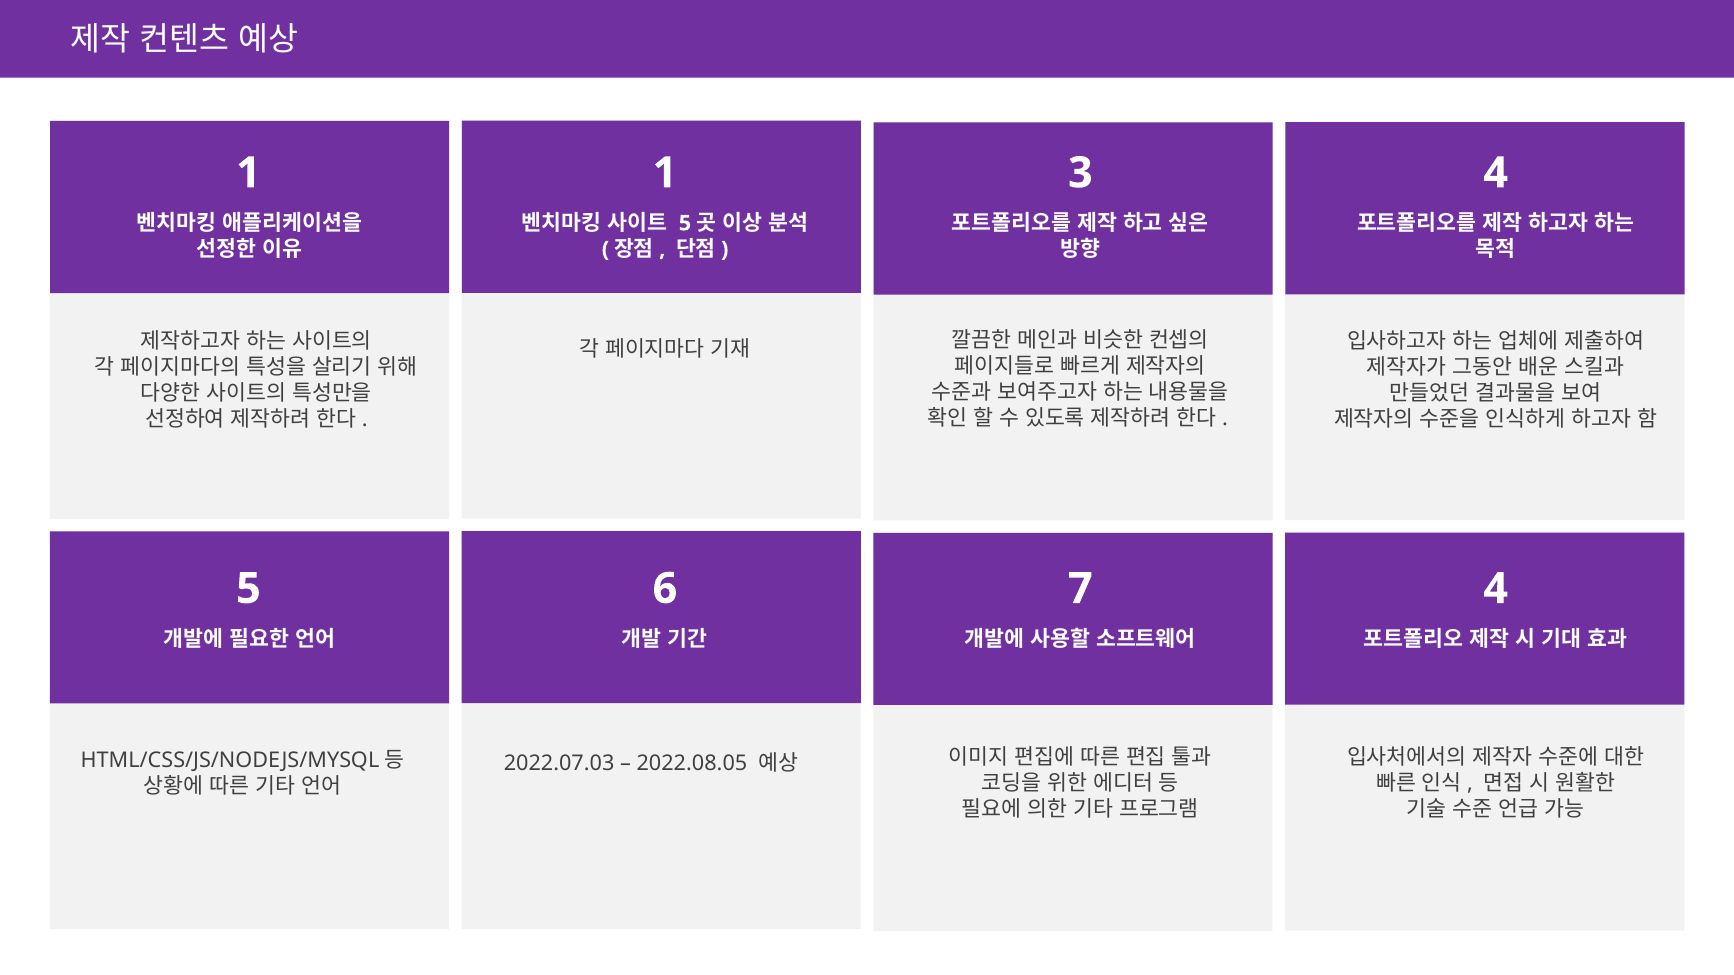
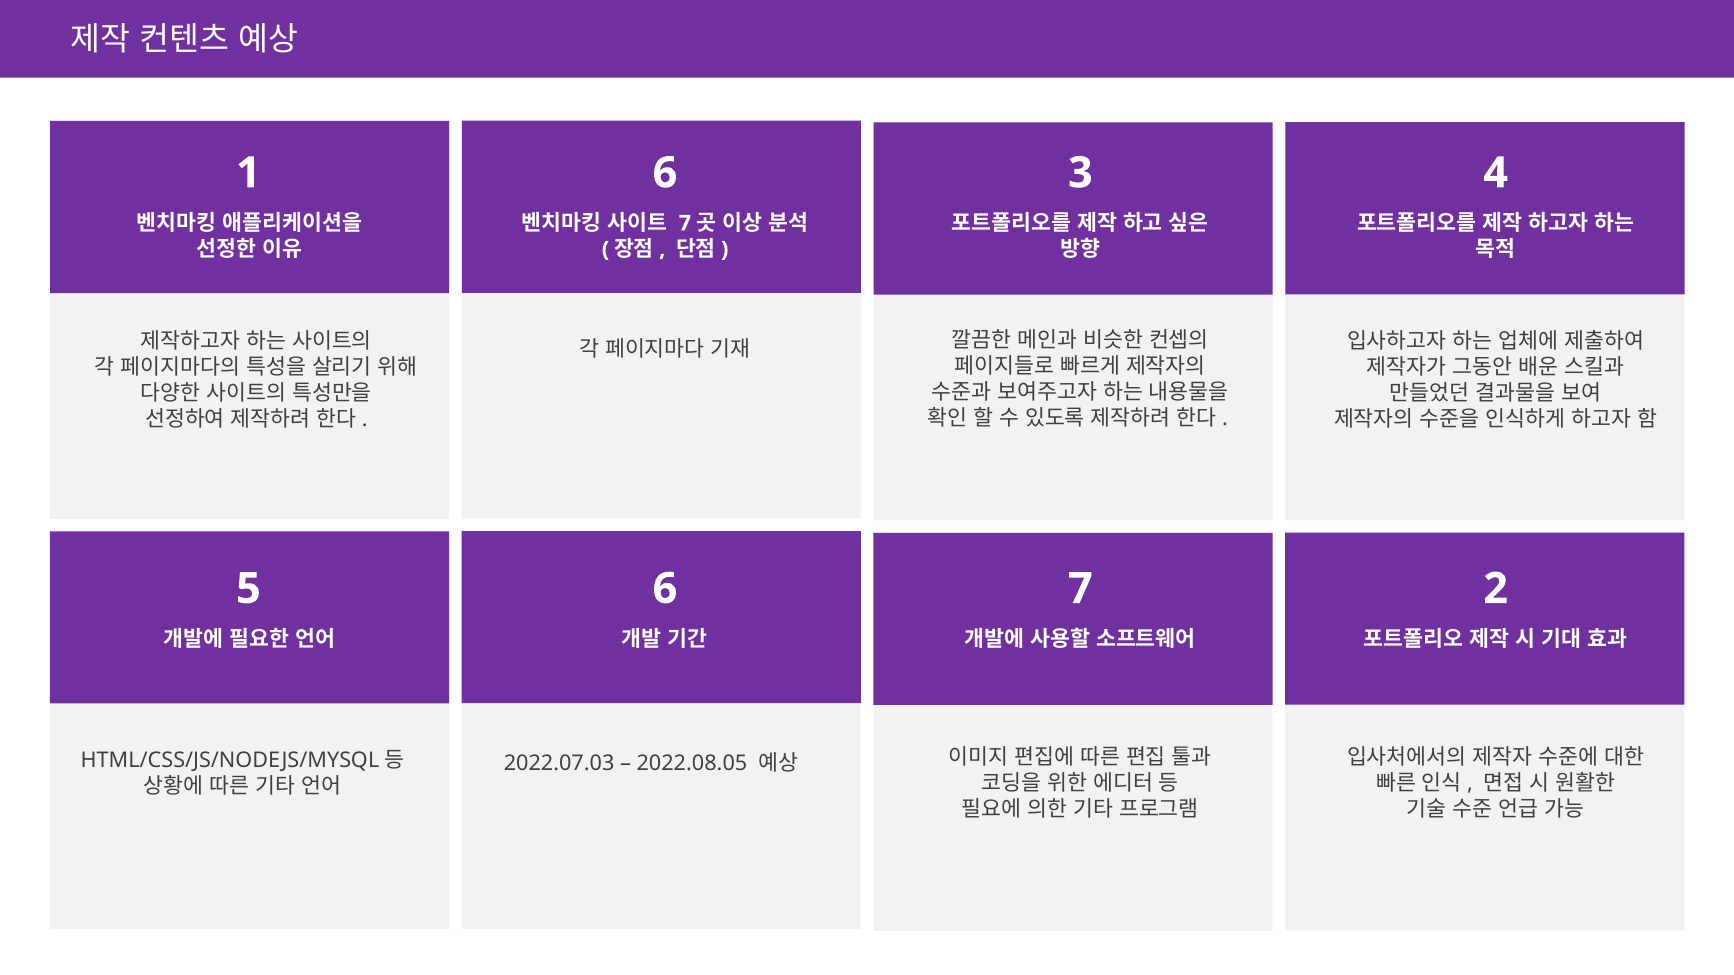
1 1: 1 -> 6 (665, 173)
5: 5 -> 7 (685, 223)
6 4: 4 -> 2 (1496, 589)
